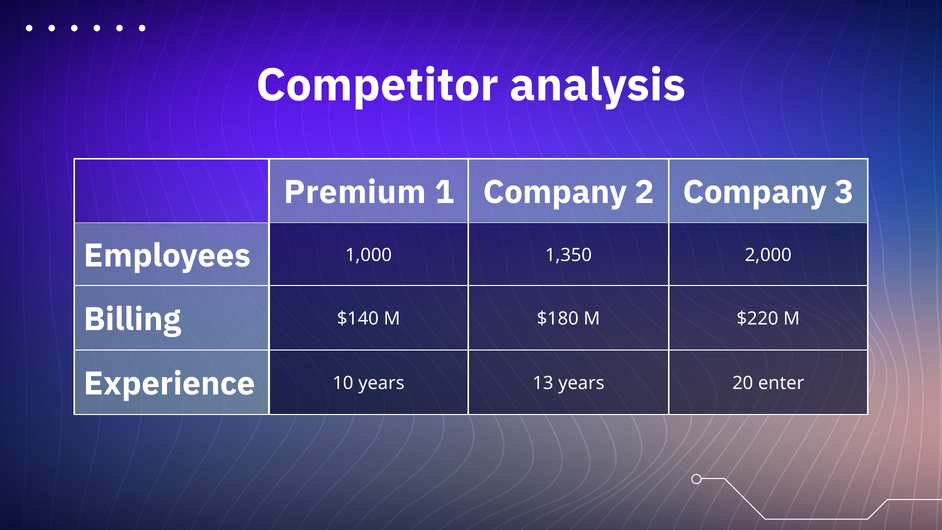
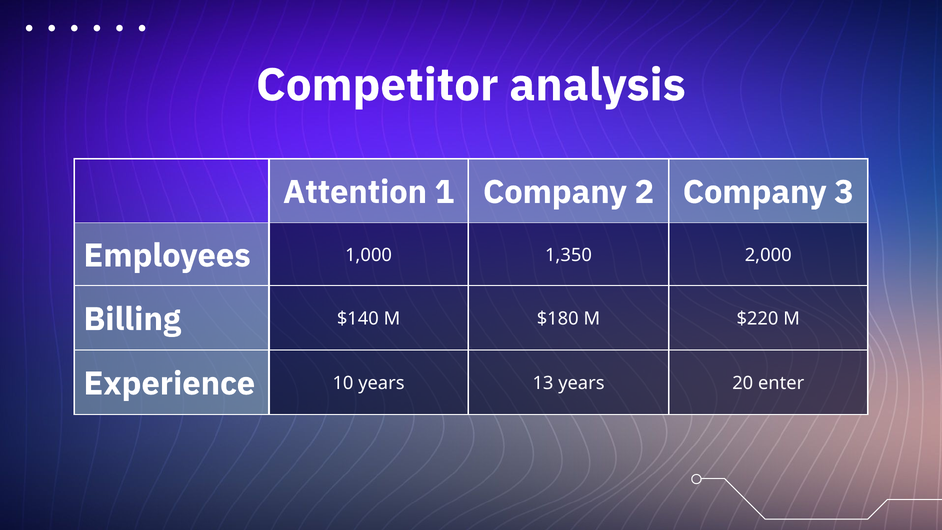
Premium: Premium -> Attention (355, 192)
